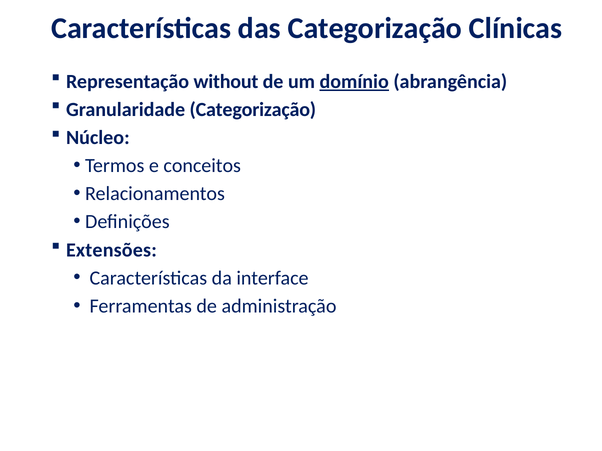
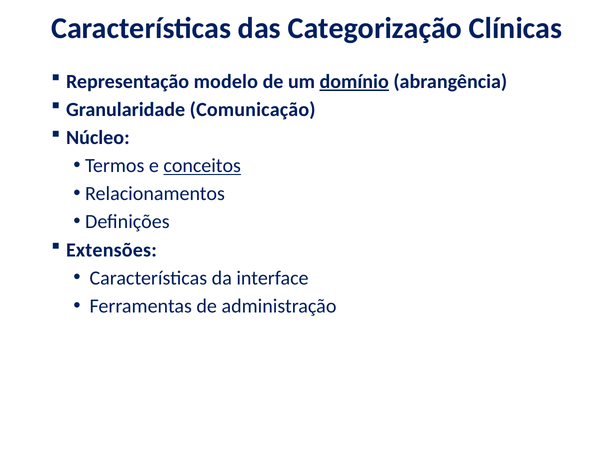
without: without -> modelo (226, 82)
Granularidade Categorização: Categorização -> Comunicação (253, 110)
conceitos underline: none -> present (202, 166)
